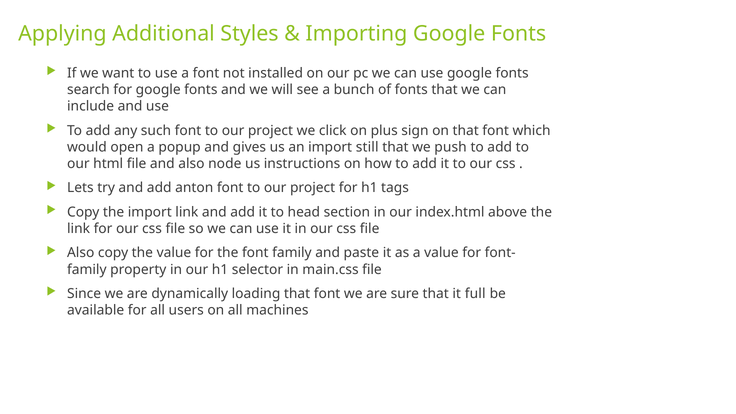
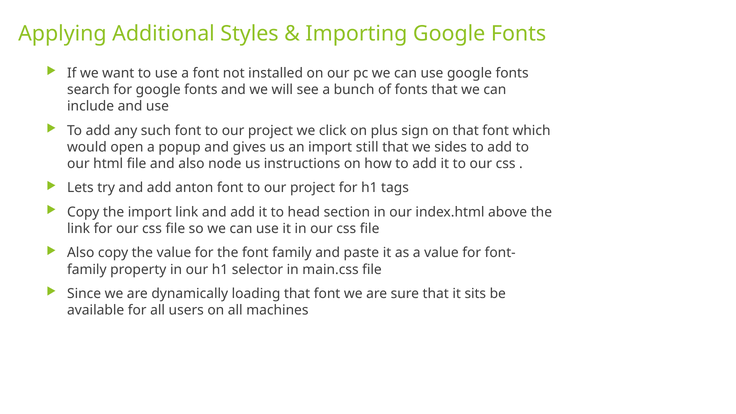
push: push -> sides (451, 147)
full: full -> sits (475, 294)
